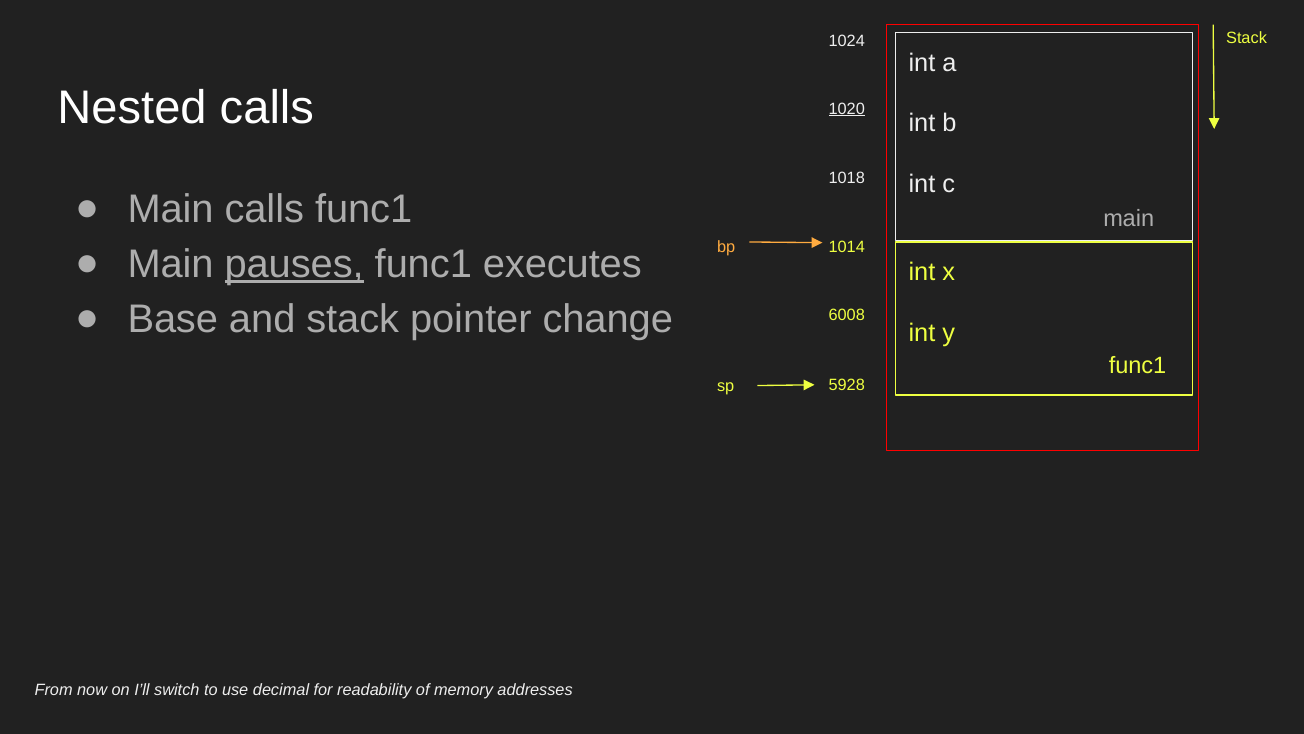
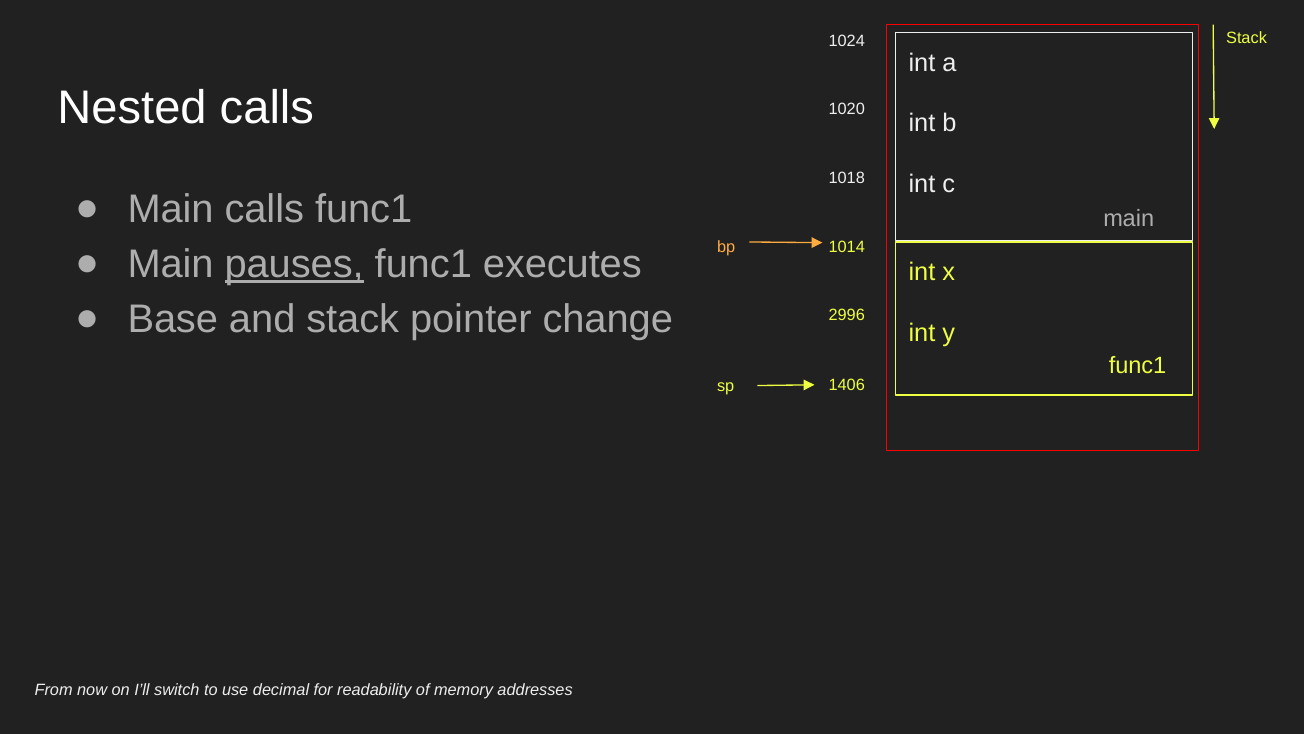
1020 underline: present -> none (847, 109)
6008: 6008 -> 2996 (847, 315)
5928: 5928 -> 1406 (847, 385)
